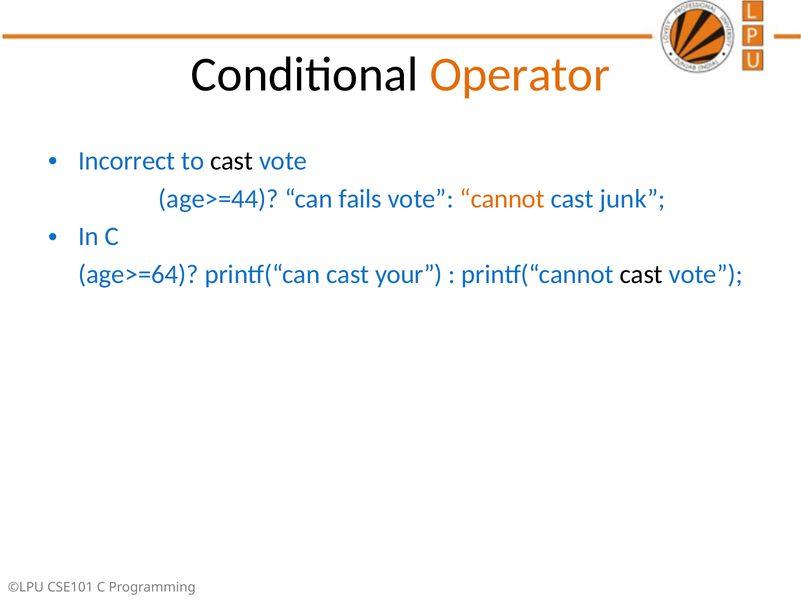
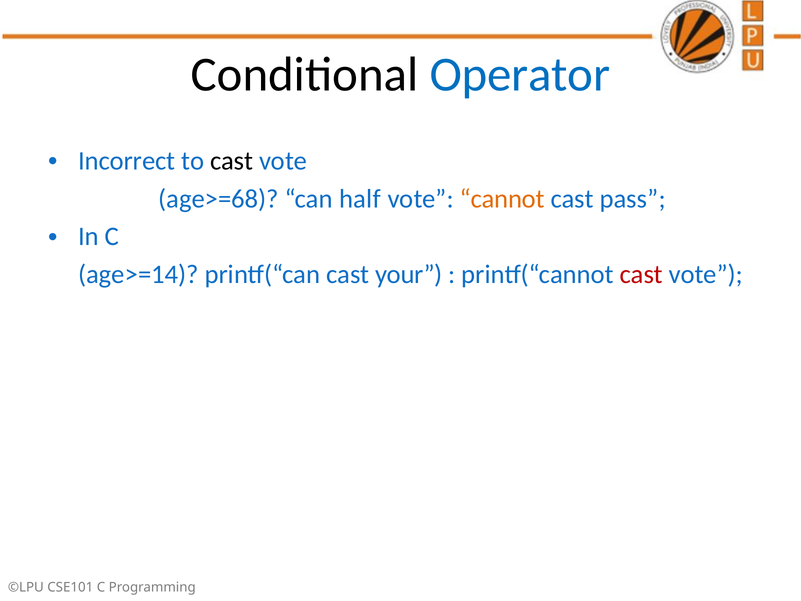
Operator colour: orange -> blue (520, 75)
age>=44: age>=44 -> age>=68 (219, 199)
fails: fails -> half (360, 199)
junk: junk -> pass (633, 199)
age>=64: age>=64 -> age>=14 (138, 274)
cast colour: black -> red (641, 274)
